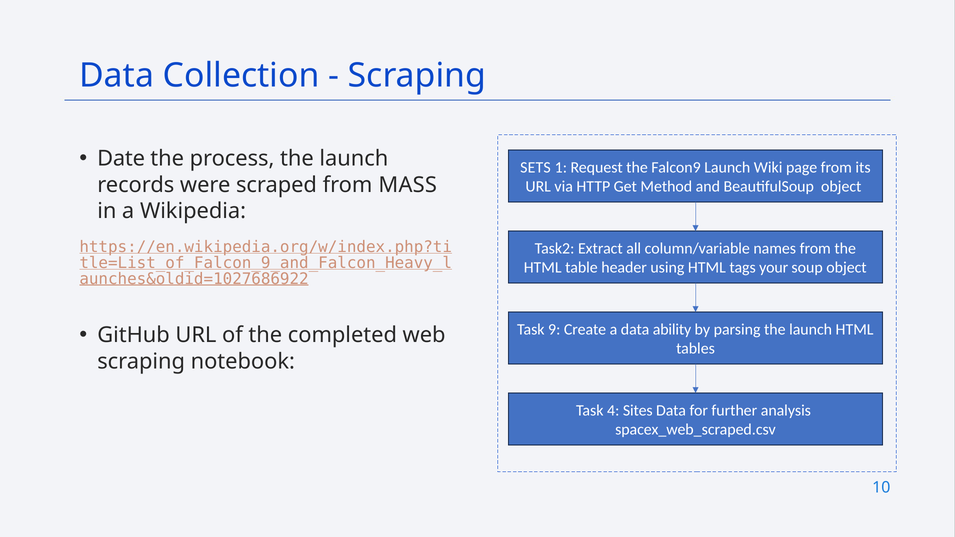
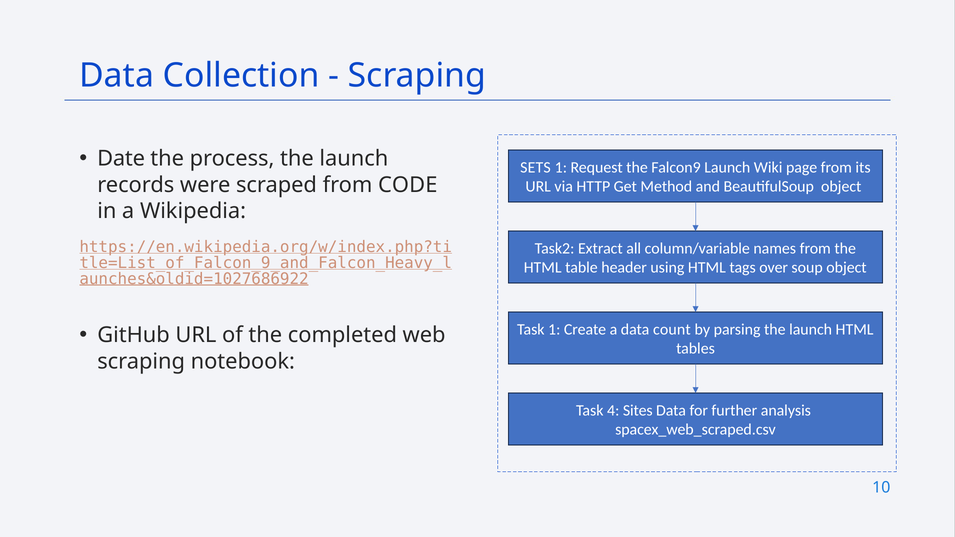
MASS: MASS -> CODE (408, 185)
your: your -> over (774, 268)
Task 9: 9 -> 1 (554, 330)
ability: ability -> count (672, 330)
